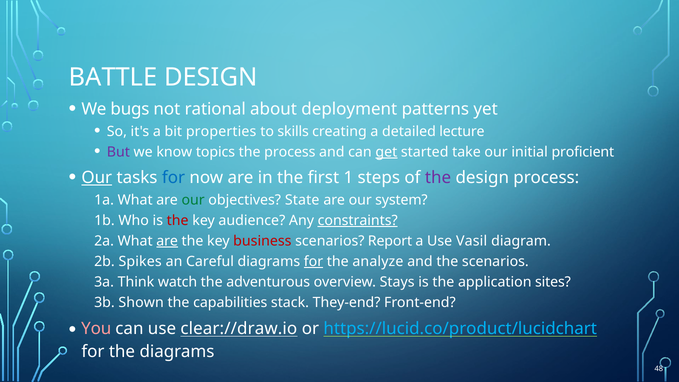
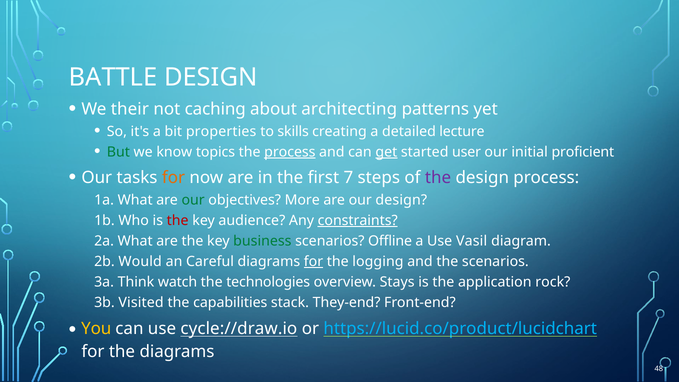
bugs: bugs -> their (130, 109)
rational: rational -> caching (215, 109)
deployment: deployment -> architecting (349, 109)
But colour: purple -> green (118, 152)
process underline: none -> present (290, 152)
take: take -> user (467, 152)
Our underline: present -> none (97, 178)
for colour: blue -> orange (173, 178)
1: 1 -> 7 (348, 178)
State: State -> More (302, 200)
our system: system -> design (401, 200)
are underline: present -> none (167, 241)
business colour: red -> green (262, 241)
Report: Report -> Offline (390, 241)
Spikes: Spikes -> Would (140, 261)
analyze: analyze -> logging (378, 261)
adventurous: adventurous -> technologies (268, 282)
sites: sites -> rock (553, 282)
Shown: Shown -> Visited (141, 302)
You colour: pink -> yellow (96, 328)
clear://draw.io: clear://draw.io -> cycle://draw.io (239, 328)
